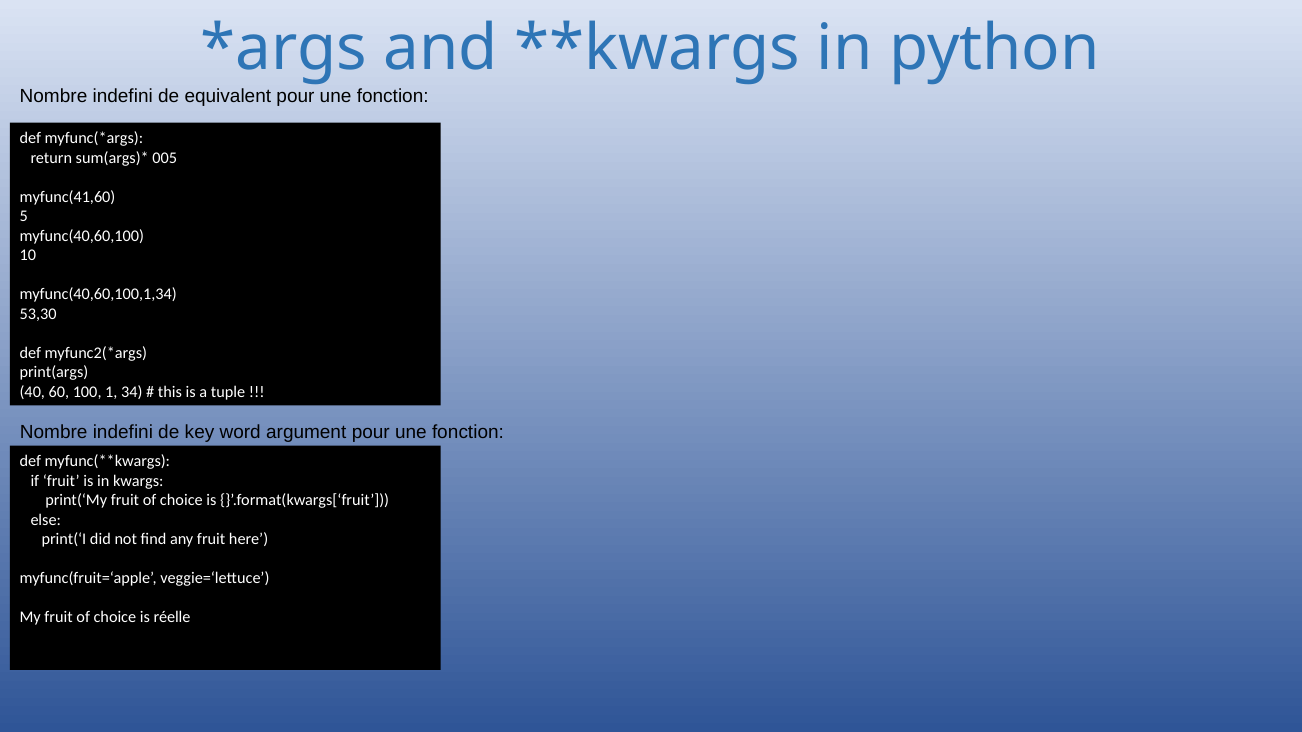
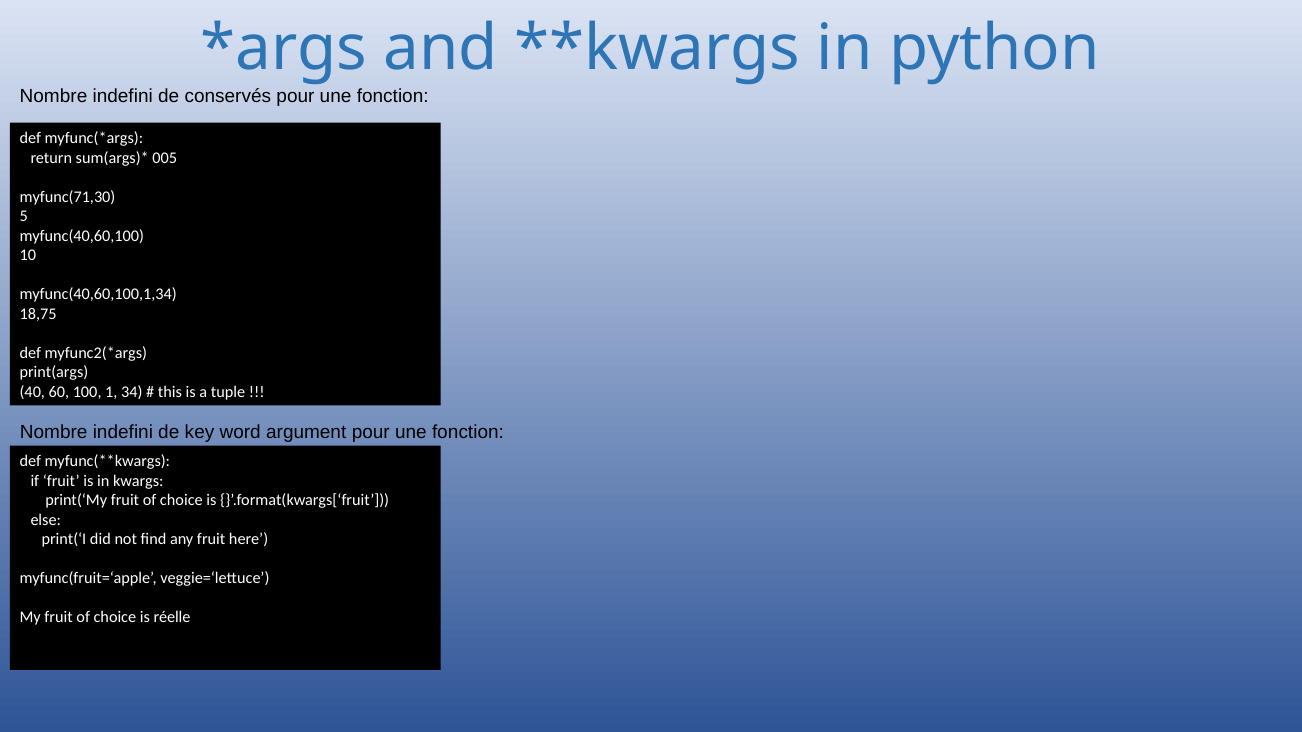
equivalent: equivalent -> conservés (228, 96)
myfunc(41,60: myfunc(41,60 -> myfunc(71,30 (67, 197)
53,30: 53,30 -> 18,75 (38, 314)
